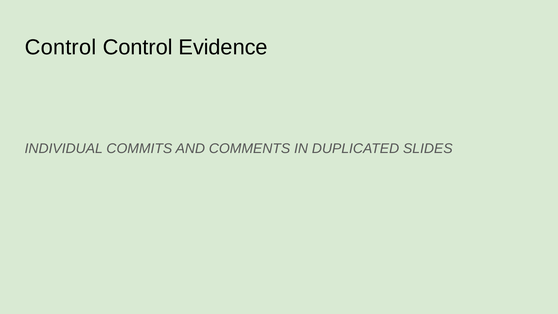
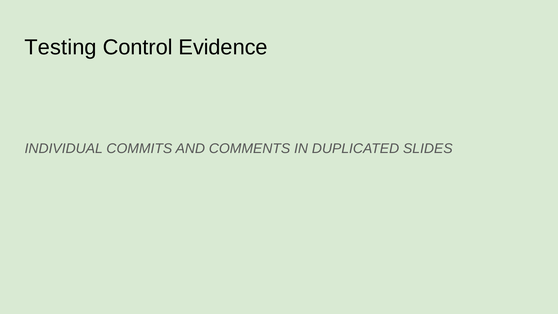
Control: Control -> Testing (61, 47)
